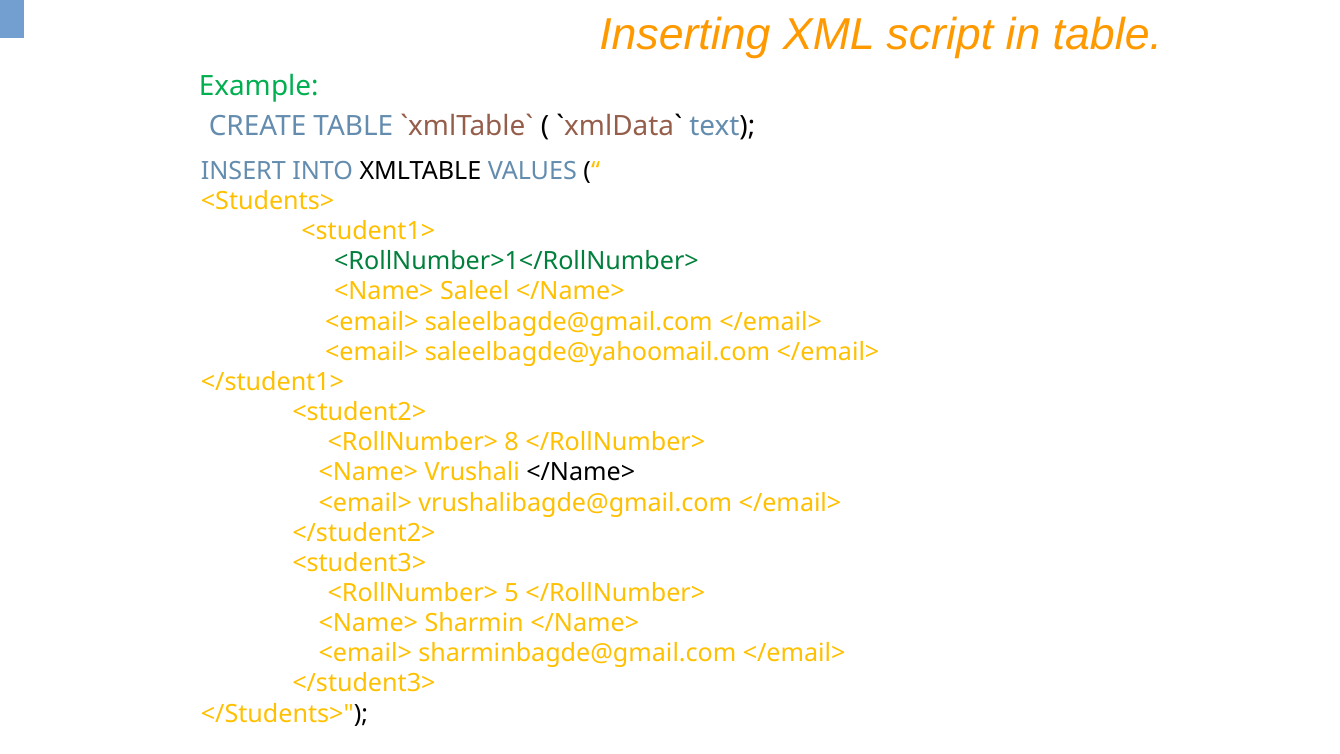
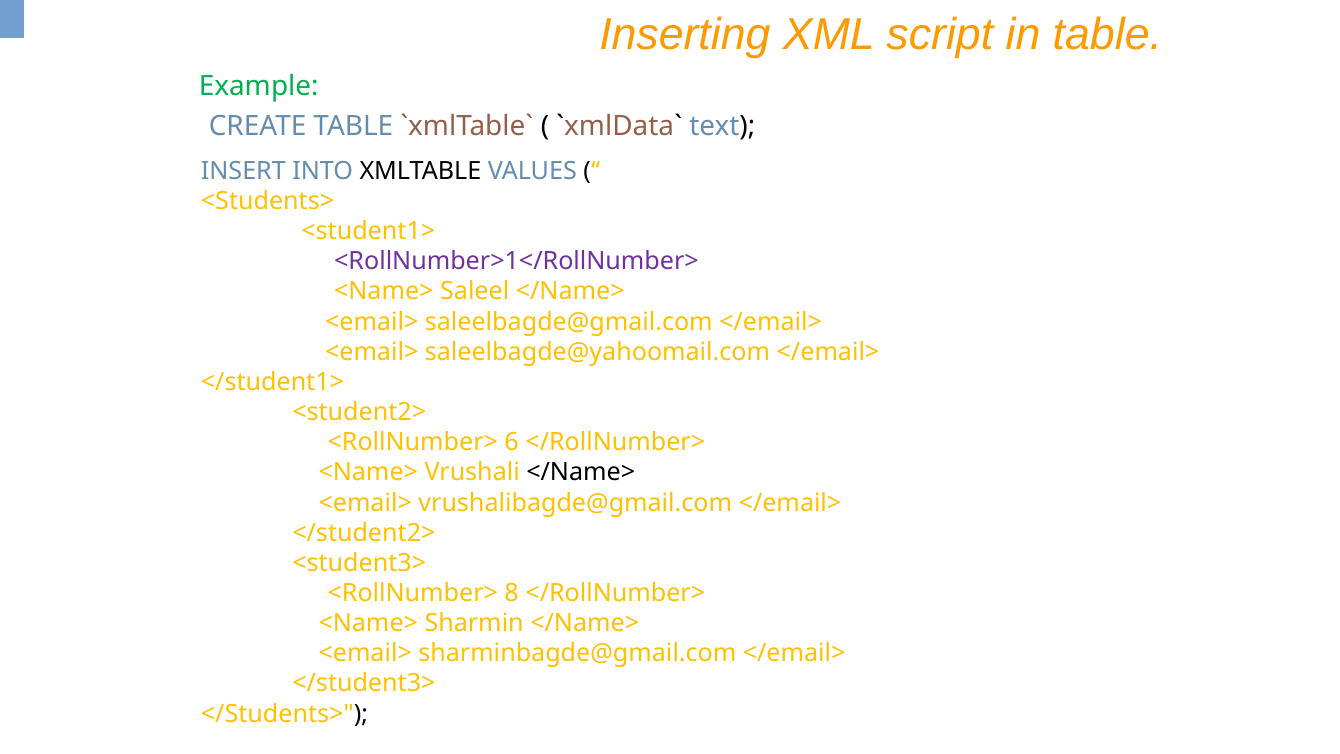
<RollNumber>1</RollNumber> colour: green -> purple (516, 261)
8: 8 -> 6 (512, 442)
5: 5 -> 8 (512, 593)
